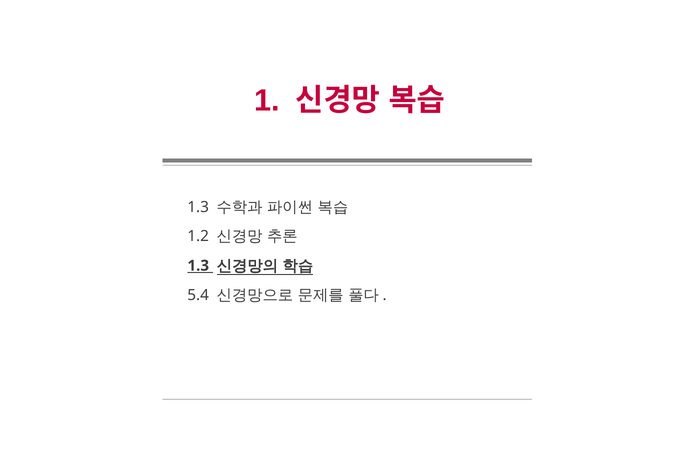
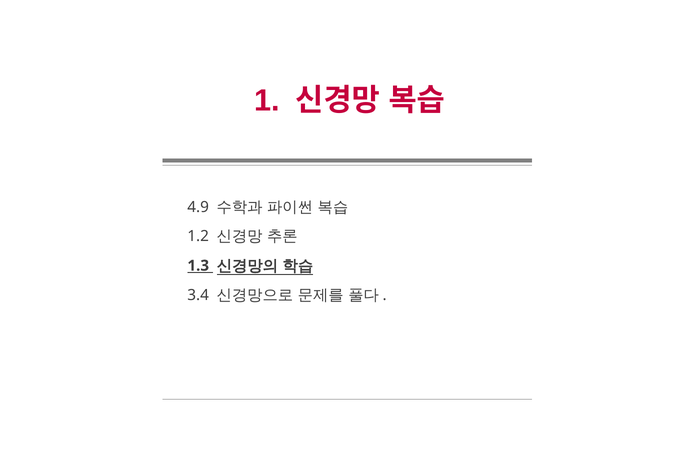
1.3: 1.3 -> 4.9 (198, 207)
5.4: 5.4 -> 3.4 (198, 295)
